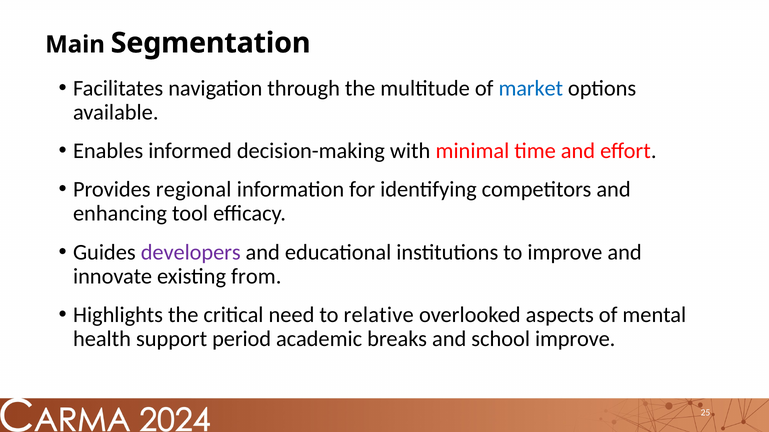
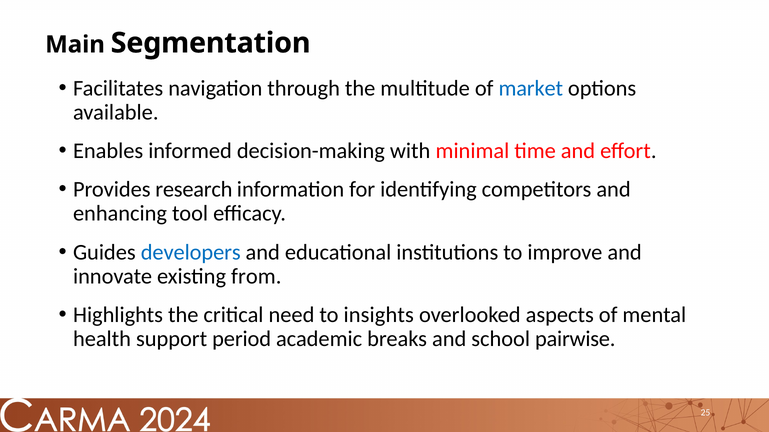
regional: regional -> research (194, 190)
developers colour: purple -> blue (191, 252)
relative: relative -> insights (379, 315)
school improve: improve -> pairwise (575, 339)
